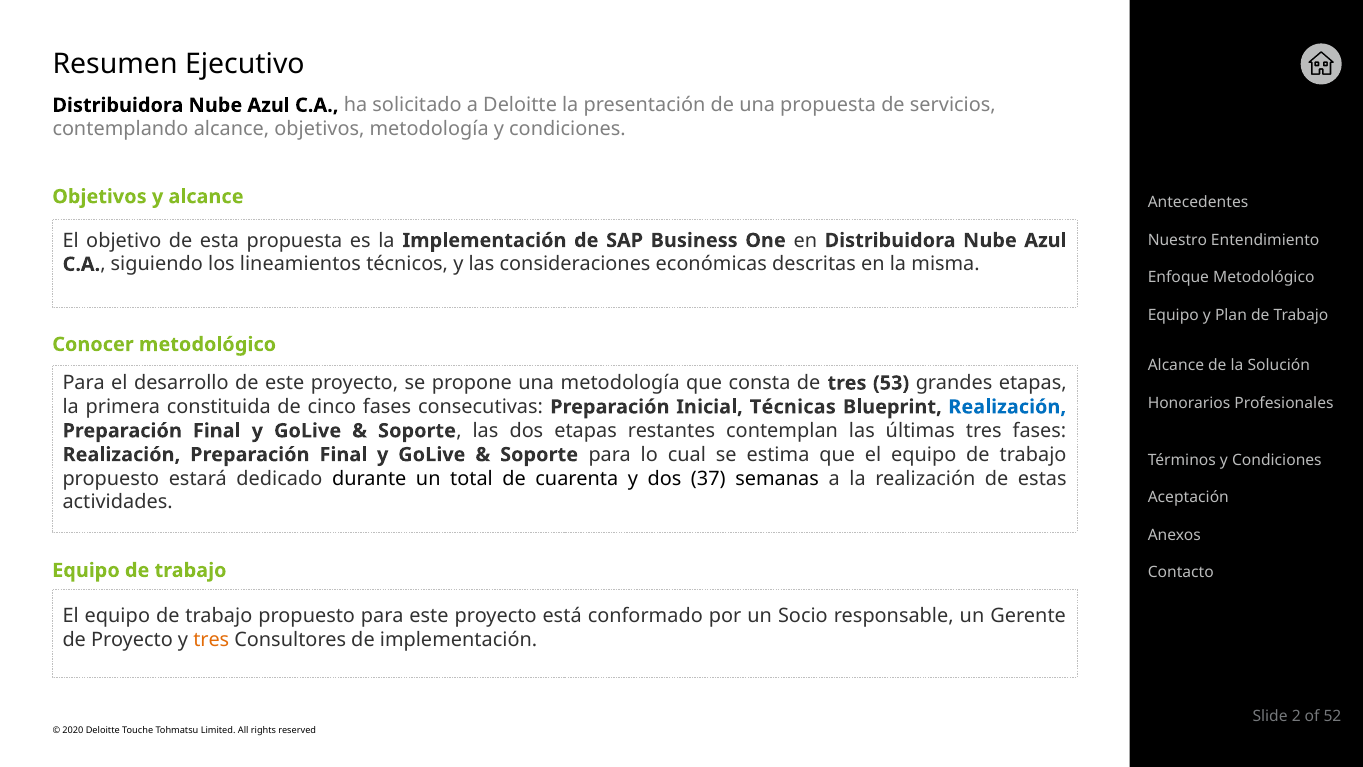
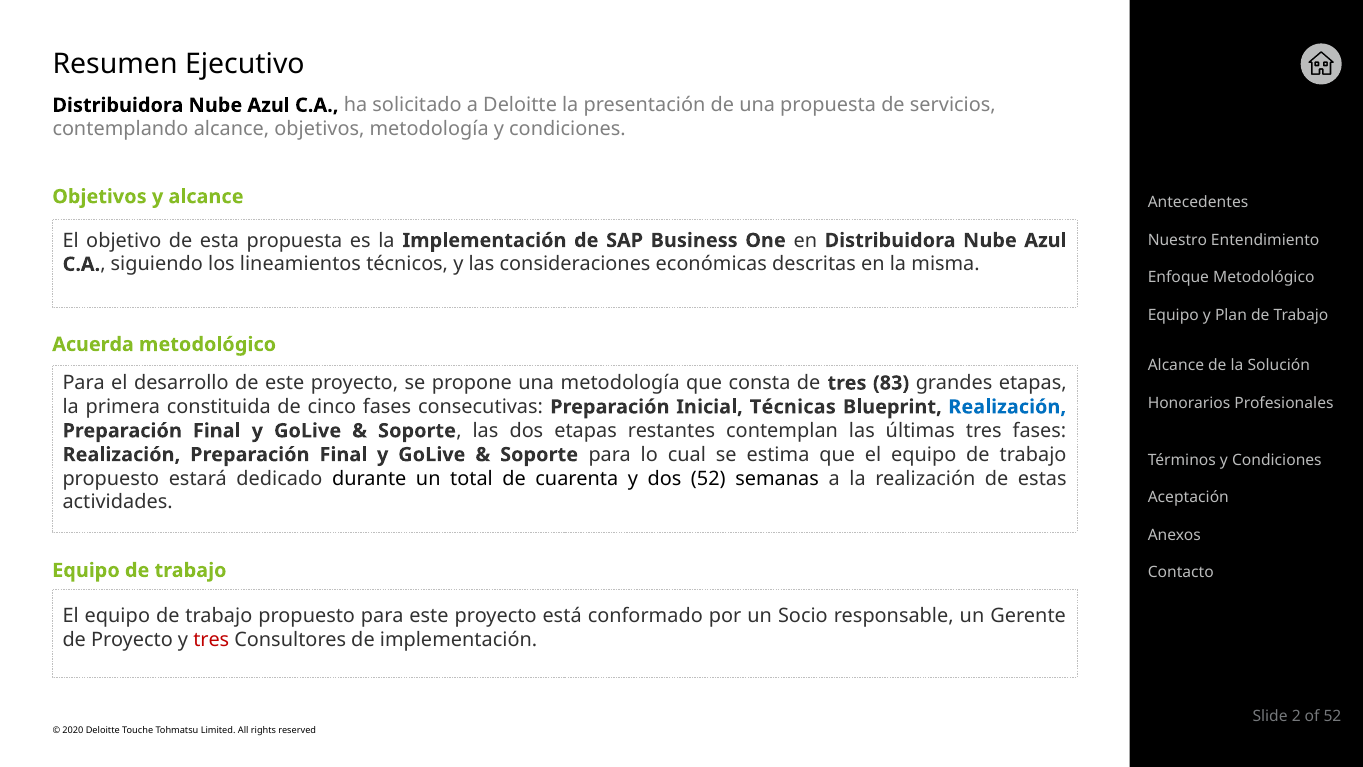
Conocer: Conocer -> Acuerda (93, 344)
53: 53 -> 83 (891, 383)
dos 37: 37 -> 52 (708, 478)
tres colour: orange -> red (211, 640)
